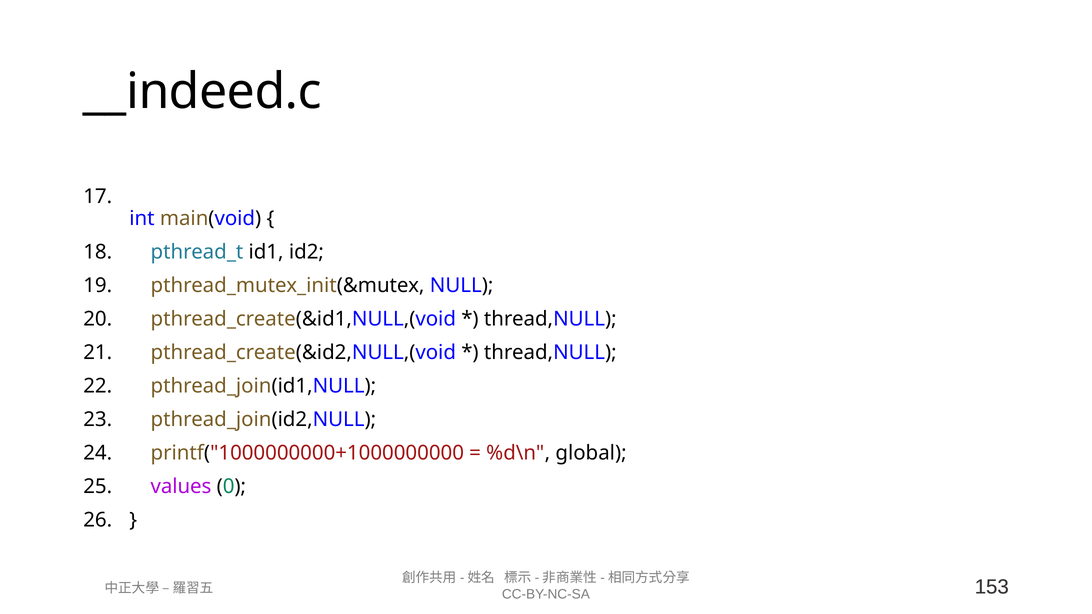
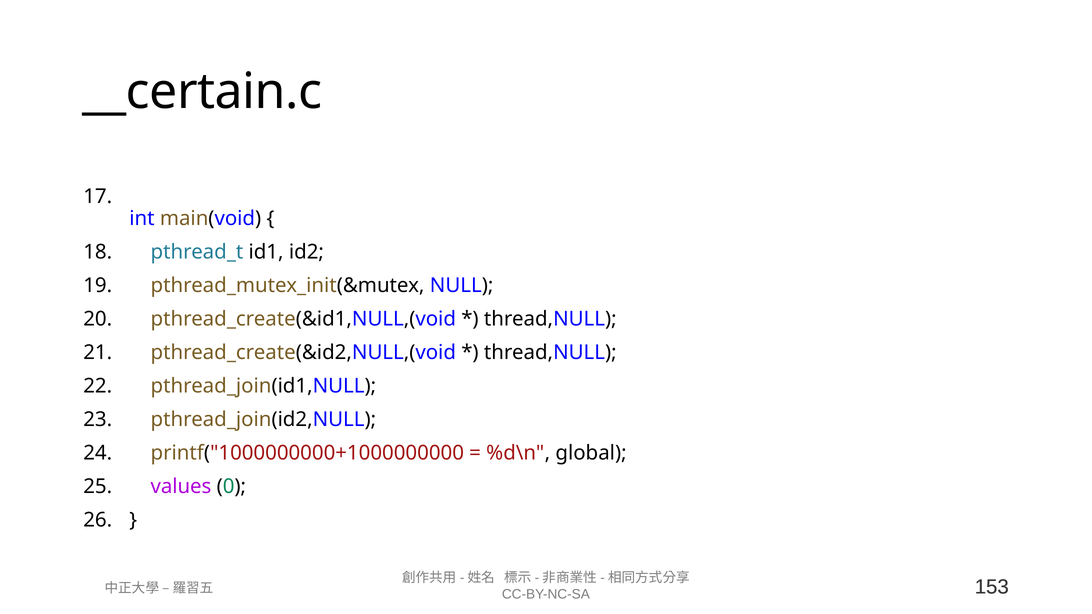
__indeed.c: __indeed.c -> __certain.c (202, 92)
